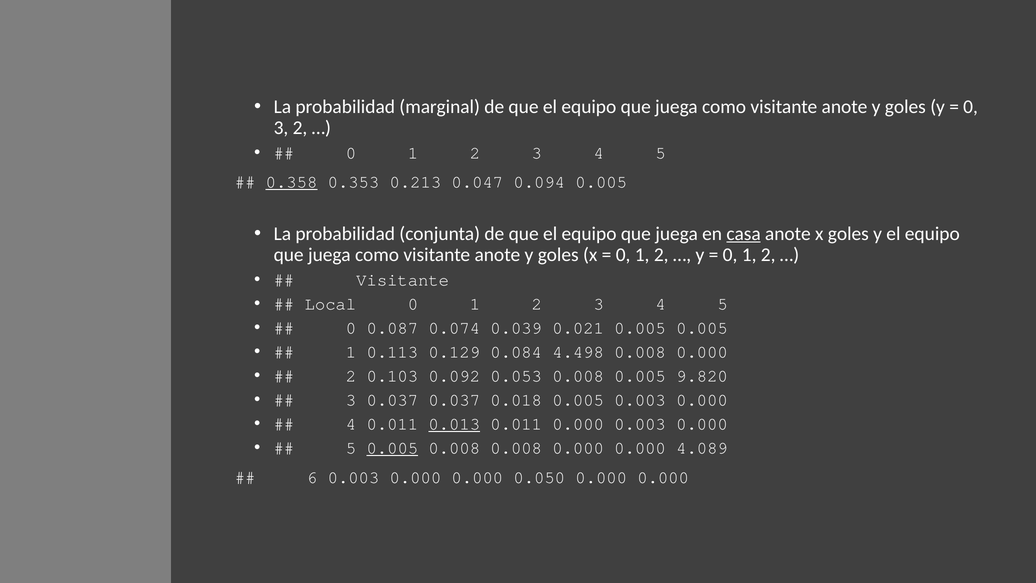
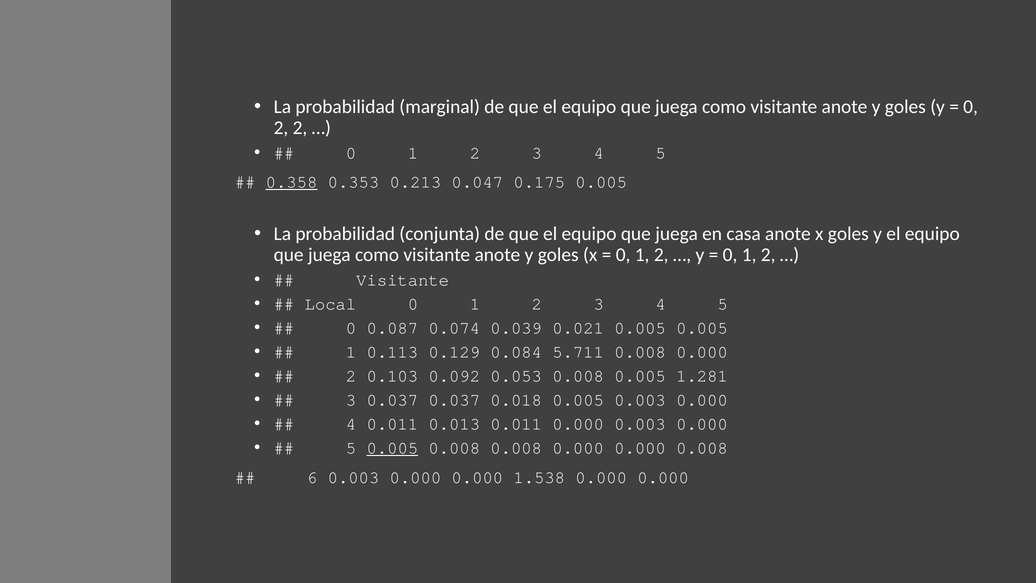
3: 3 -> 2 (281, 128)
0.094: 0.094 -> 0.175 (539, 182)
casa underline: present -> none (744, 234)
4.498: 4.498 -> 5.711 (578, 352)
9.820: 9.820 -> 1.281 (702, 376)
0.013 underline: present -> none (454, 424)
0.000 4.089: 4.089 -> 0.008 (702, 448)
0.050: 0.050 -> 1.538 (539, 477)
